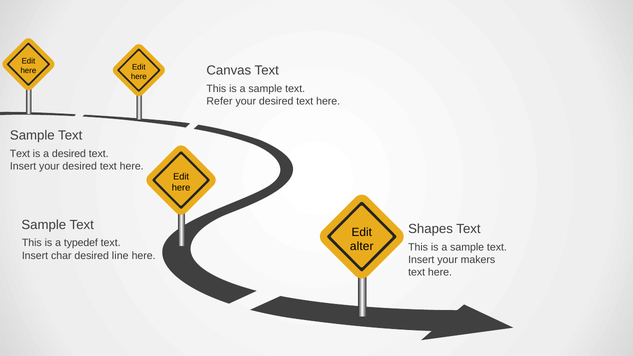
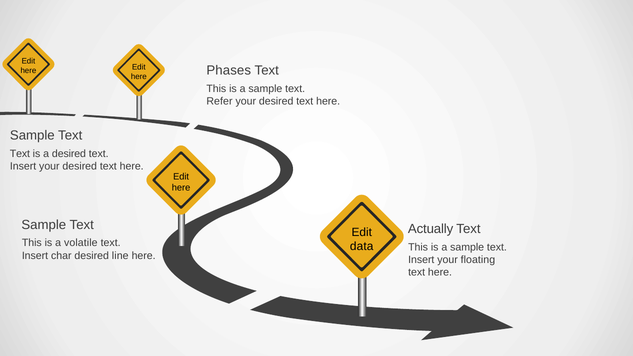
Canvas: Canvas -> Phases (229, 71)
Shapes: Shapes -> Actually (431, 229)
typedef: typedef -> volatile (81, 243)
alter: alter -> data (362, 247)
makers: makers -> floating (478, 260)
